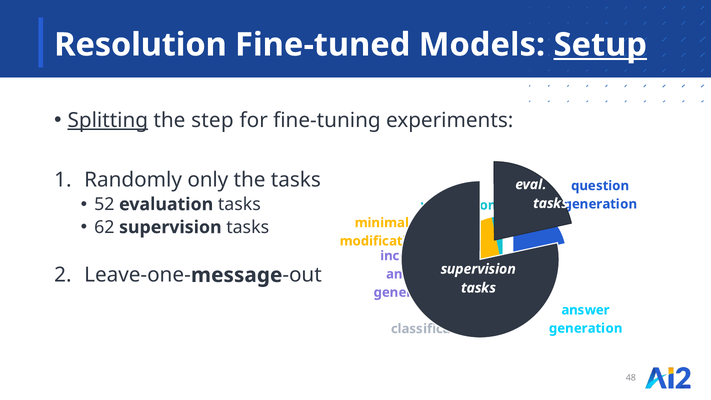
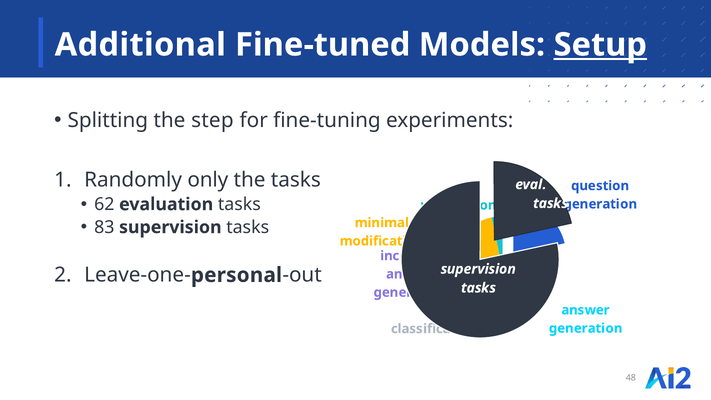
Resolution: Resolution -> Additional (140, 45)
Splitting underline: present -> none (108, 120)
52: 52 -> 62 (104, 204)
62: 62 -> 83 (104, 227)
message: message -> personal (237, 275)
